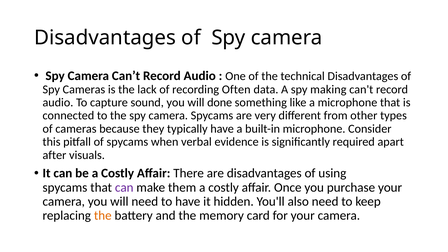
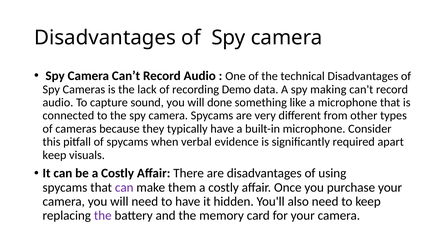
Often: Often -> Demo (236, 89)
after: after -> keep (54, 155)
the colour: orange -> purple (103, 216)
